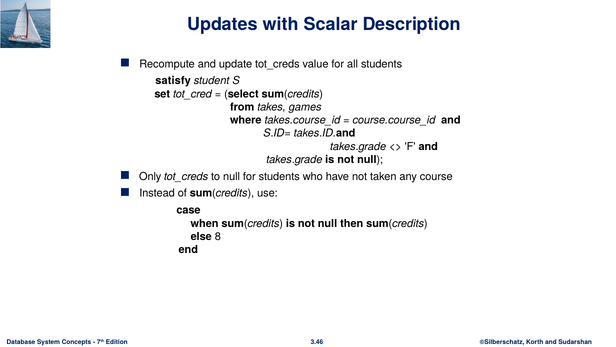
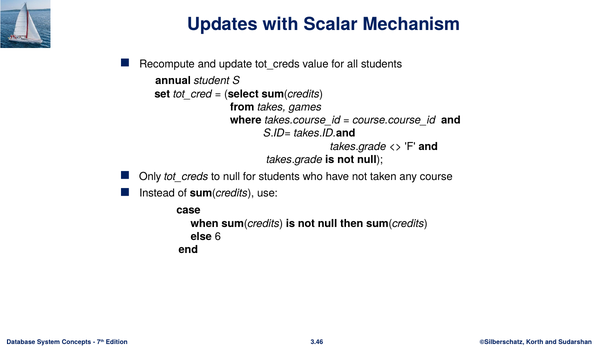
Description: Description -> Mechanism (412, 24)
satisfy: satisfy -> annual (173, 81)
8: 8 -> 6 (218, 236)
